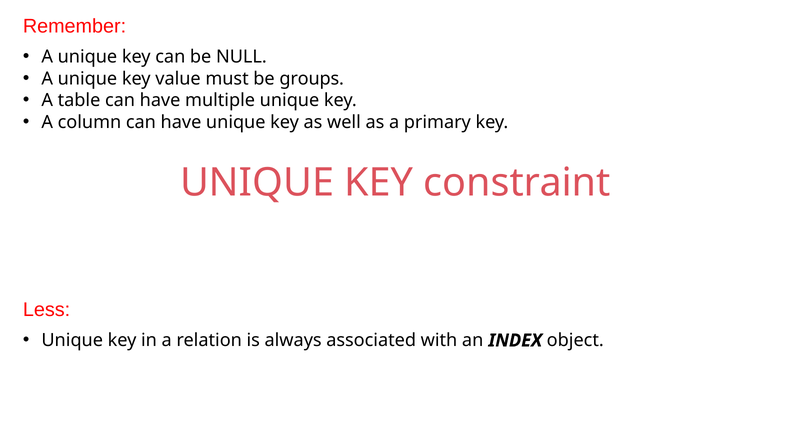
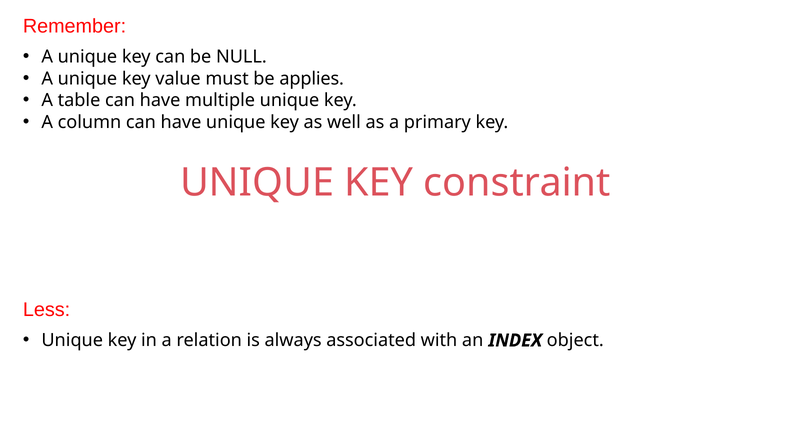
groups: groups -> applies (312, 79)
